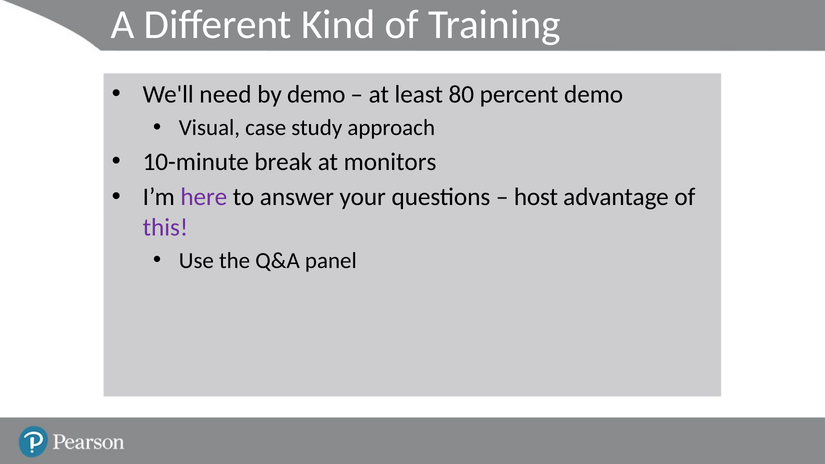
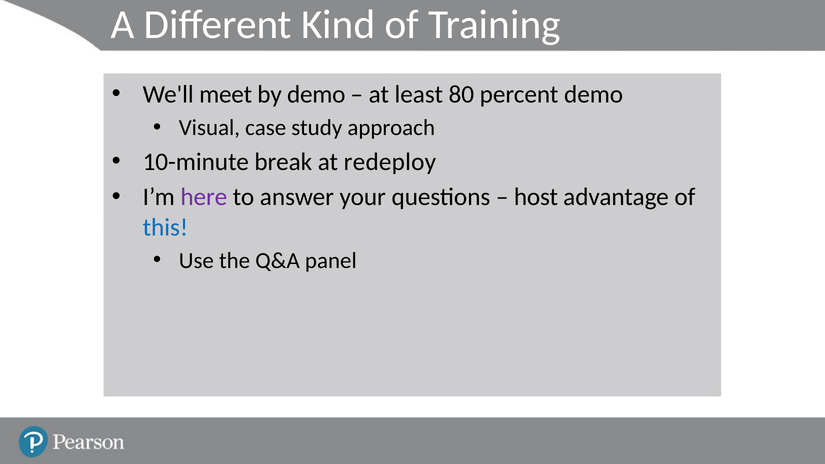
need: need -> meet (226, 95)
monitors: monitors -> redeploy (390, 162)
this colour: purple -> blue (165, 227)
